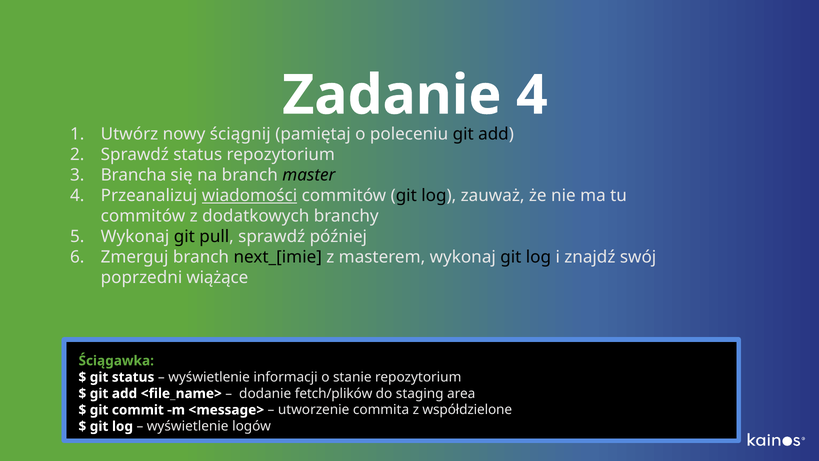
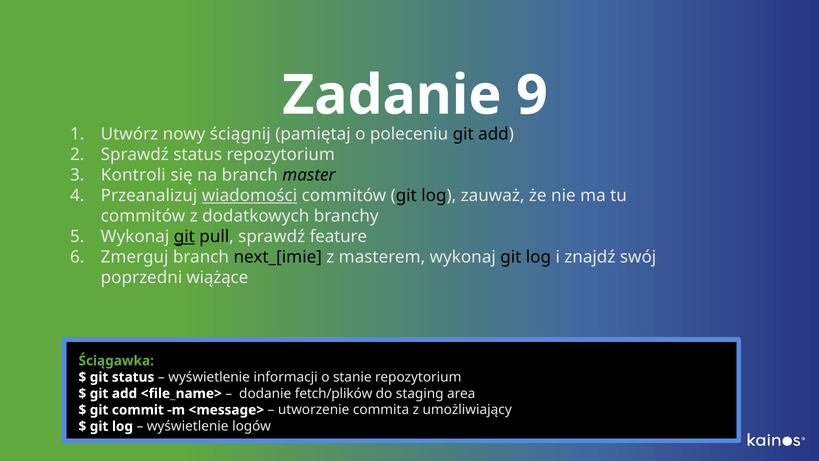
4: 4 -> 9 (532, 95)
Brancha: Brancha -> Kontroli (133, 175)
git underline: none -> present (184, 236)
później: później -> feature (338, 236)
współdzielone: współdzielone -> umożliwiający (467, 410)
